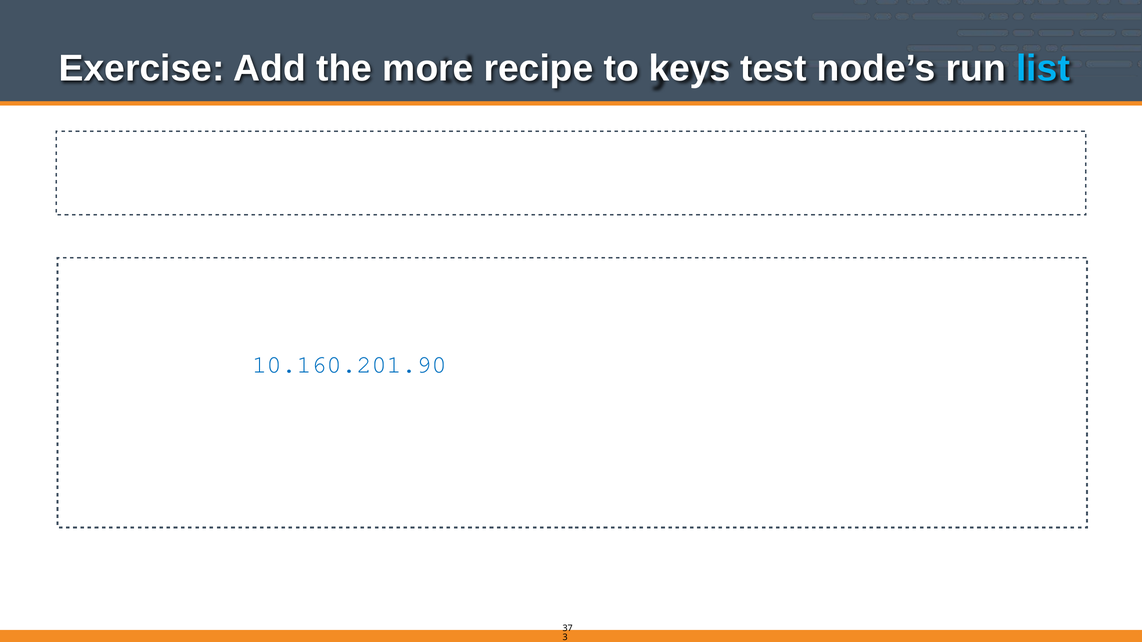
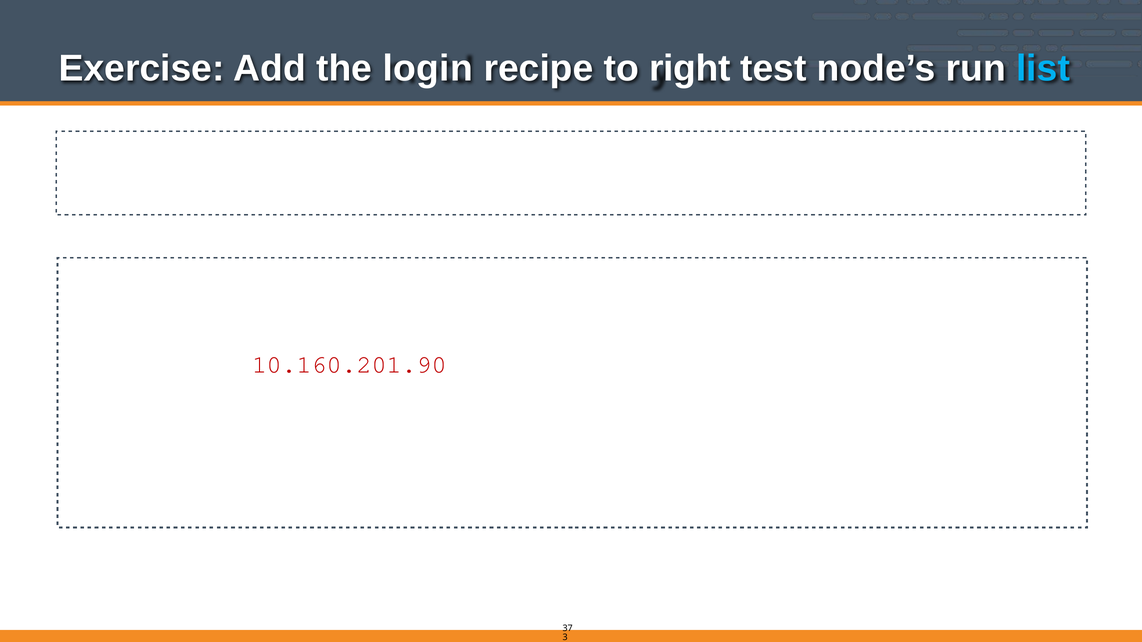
more: more -> login (428, 69)
keys: keys -> right (690, 69)
10.160.201.90 colour: blue -> red (349, 365)
